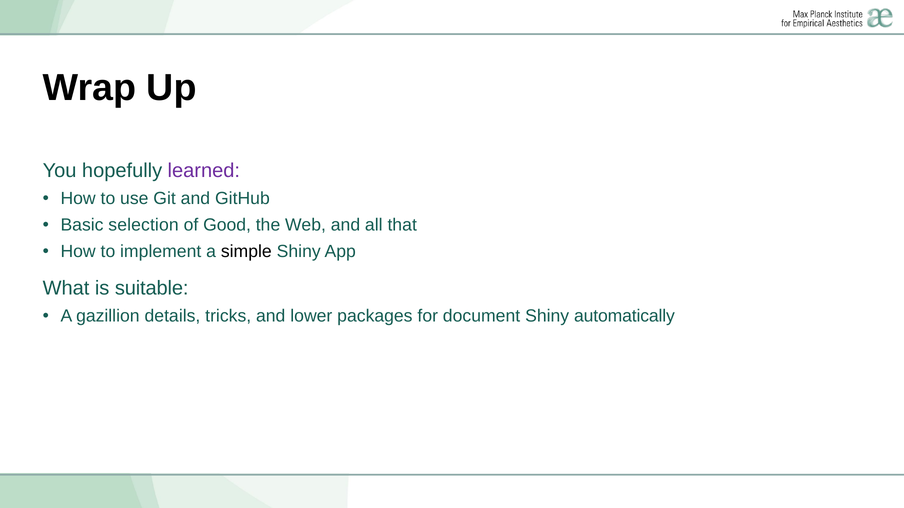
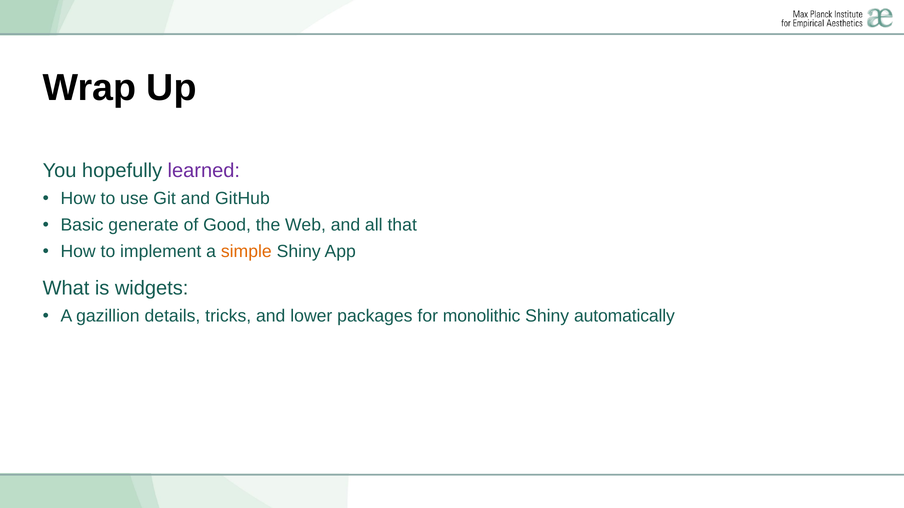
selection: selection -> generate (144, 225)
simple colour: black -> orange (246, 252)
suitable: suitable -> widgets (152, 288)
document: document -> monolithic (482, 316)
